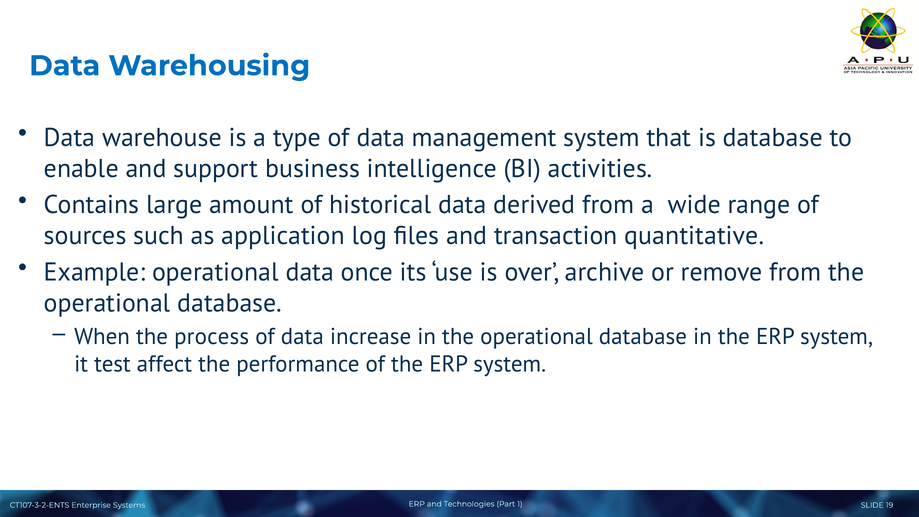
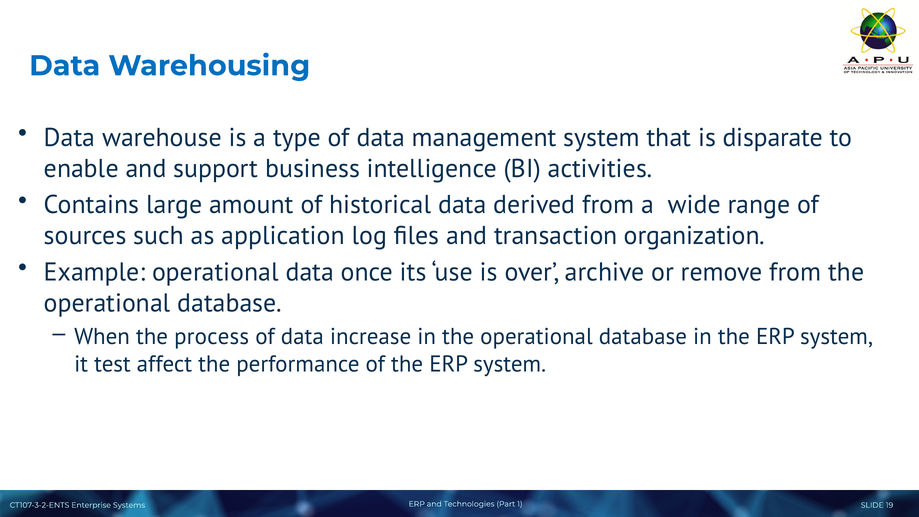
is database: database -> disparate (773, 137)
quantitative: quantitative -> organization (694, 236)
